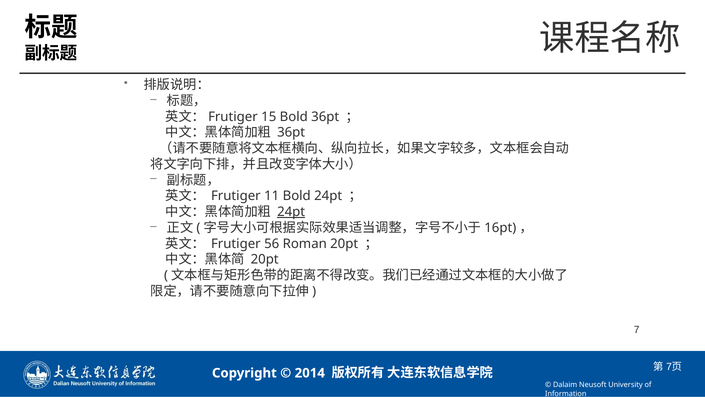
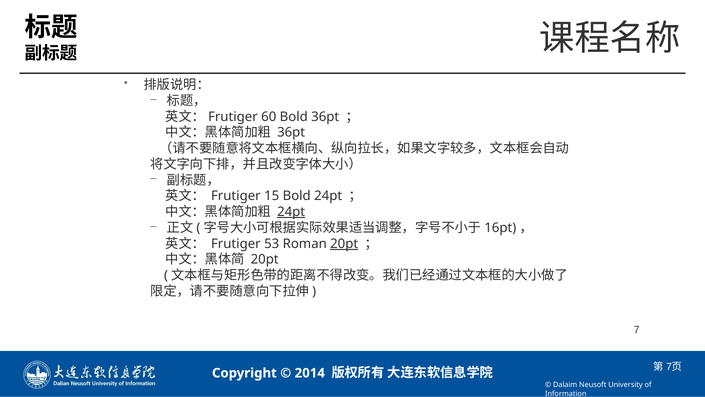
15: 15 -> 60 (269, 117)
11: 11 -> 15 (272, 196)
56: 56 -> 53 (272, 243)
20pt underline: none -> present (344, 243)
